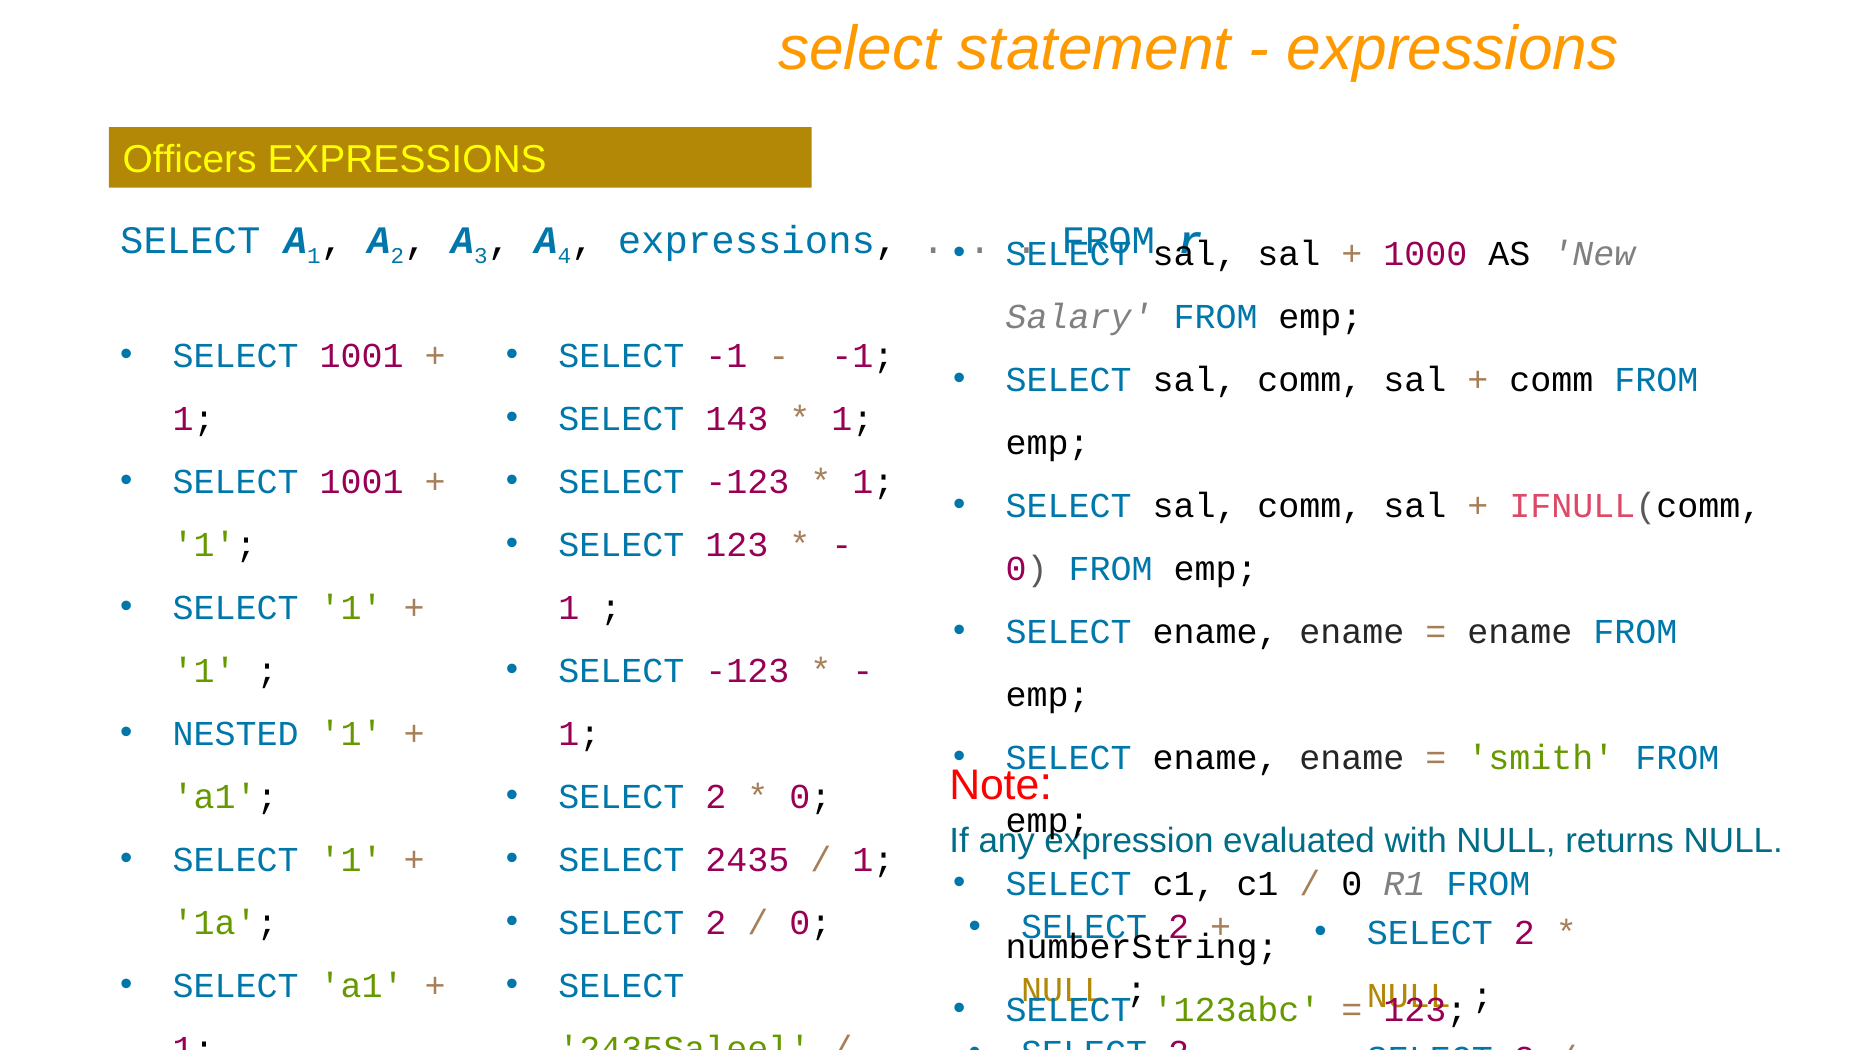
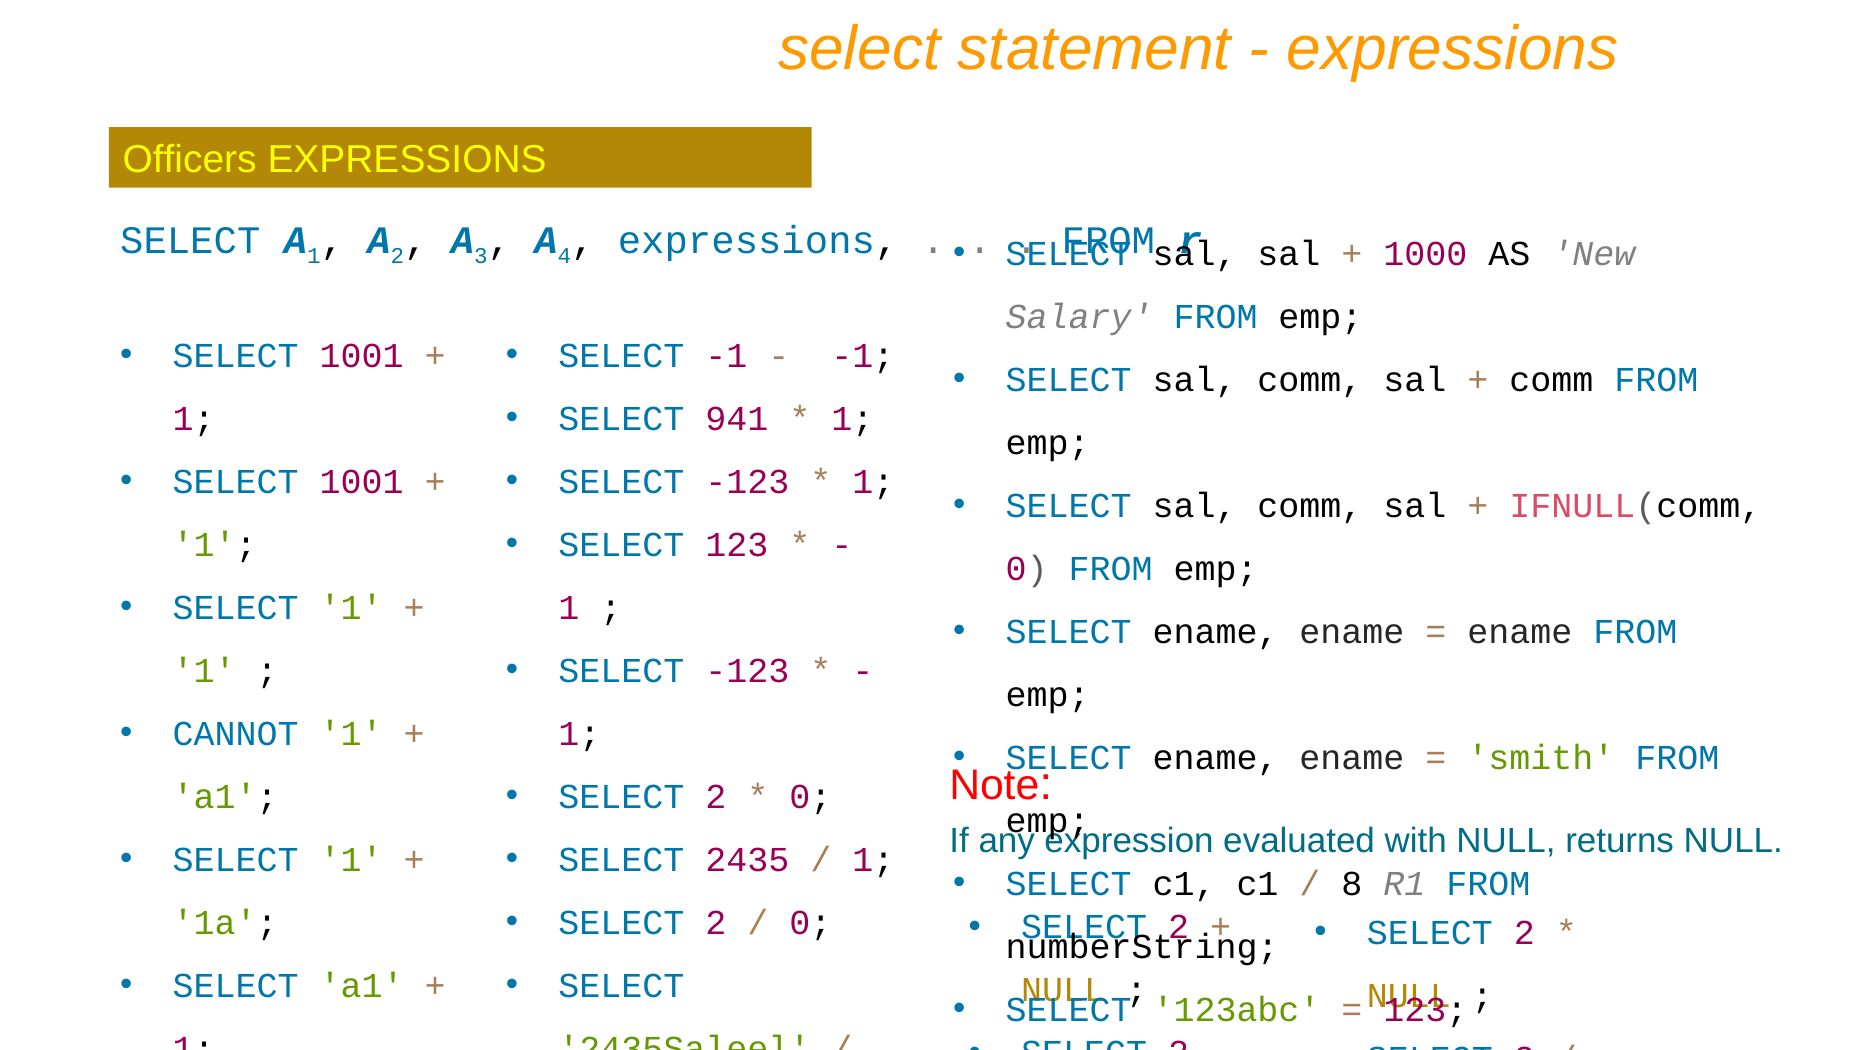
143: 143 -> 941 (737, 418)
NESTED: NESTED -> CANNOT (236, 733)
0: 0 -> 8 (1352, 883)
